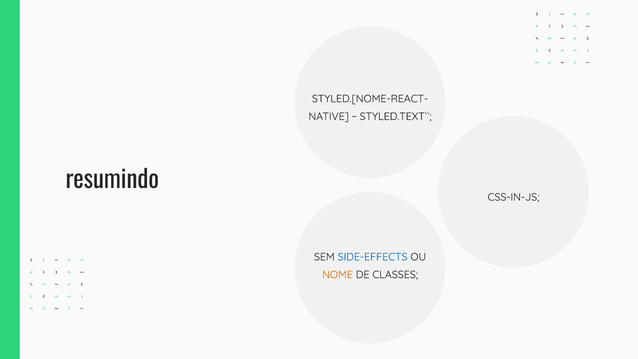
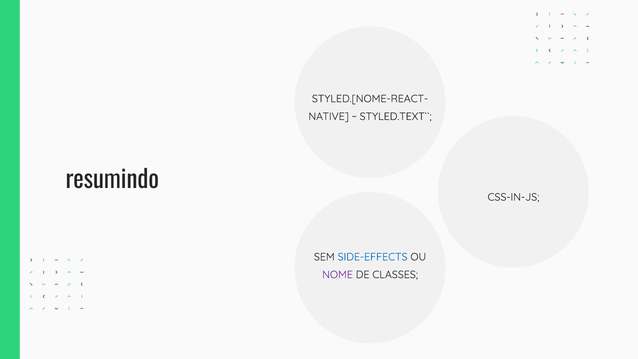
NOME colour: orange -> purple (338, 275)
